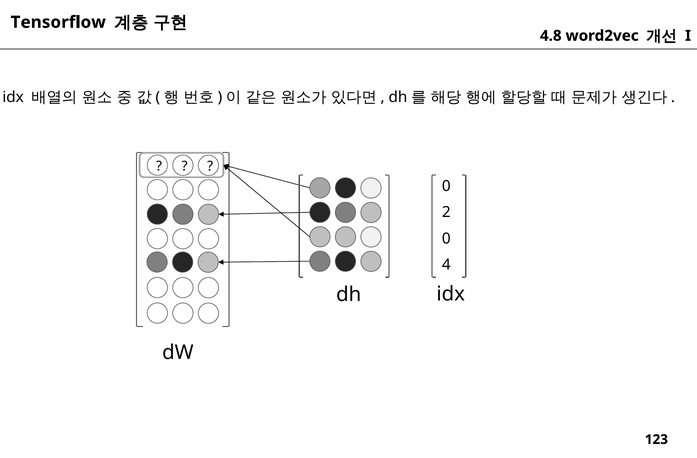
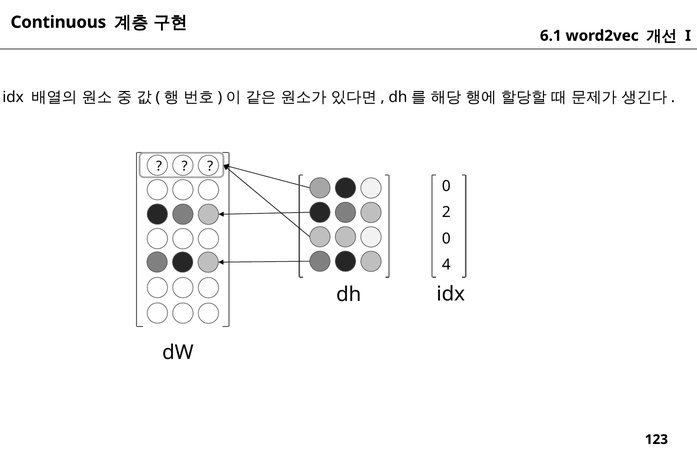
Tensorflow: Tensorflow -> Continuous (58, 22)
4.8: 4.8 -> 6.1 (551, 36)
